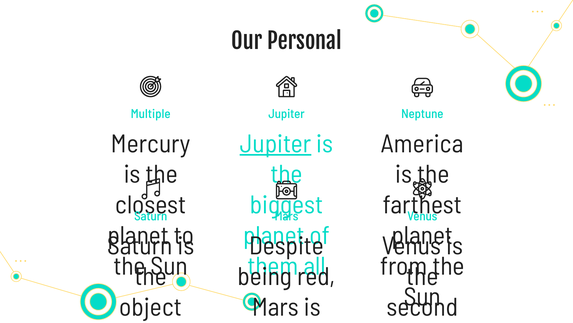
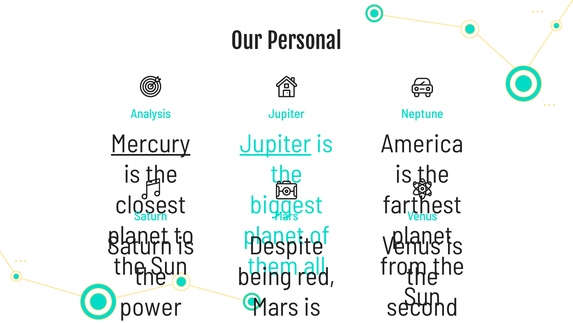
Multiple: Multiple -> Analysis (151, 114)
Mercury underline: none -> present (151, 144)
object: object -> power (151, 307)
